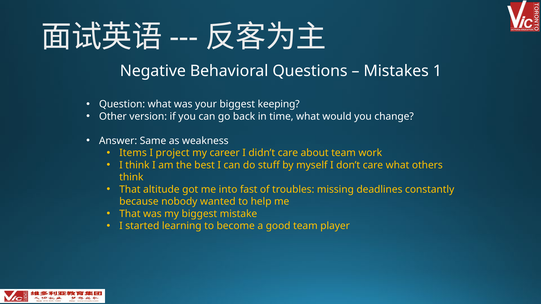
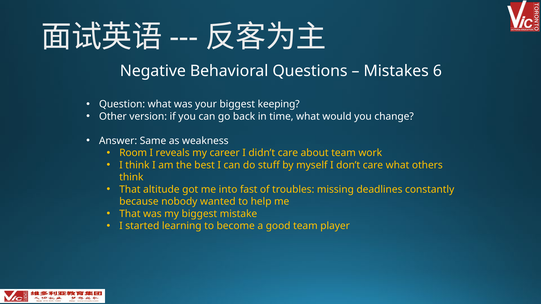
1: 1 -> 6 (437, 71)
Items: Items -> Room (133, 153)
project: project -> reveals (173, 153)
